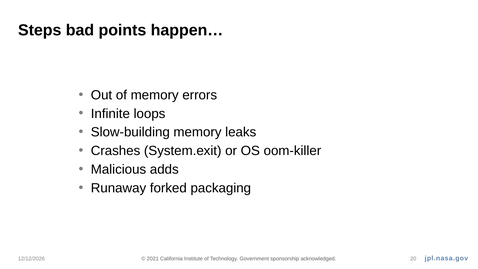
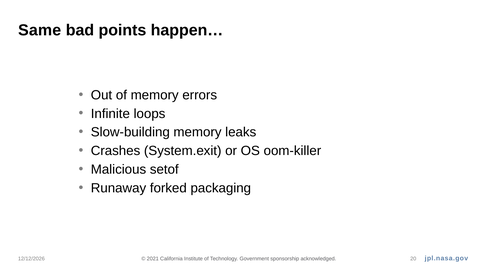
Steps: Steps -> Same (40, 30)
adds: adds -> setof (164, 169)
